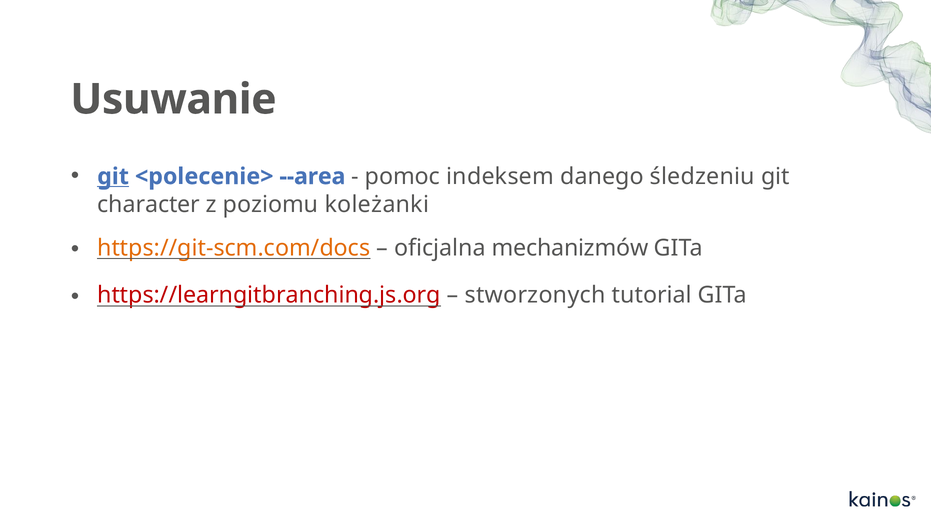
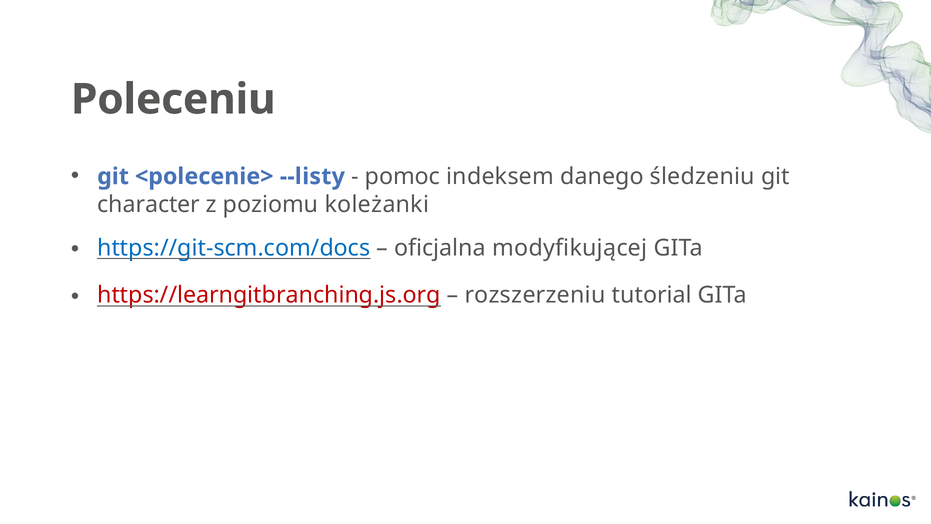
Usuwanie: Usuwanie -> Poleceniu (173, 99)
git underline: present -> none (113, 176)
--area: --area -> --listy (312, 176)
https://git-scm.com/docs colour: orange -> blue (234, 248)
mechanizmów: mechanizmów -> modyfikującej (570, 248)
stworzonych: stworzonych -> rozszerzeniu (535, 295)
